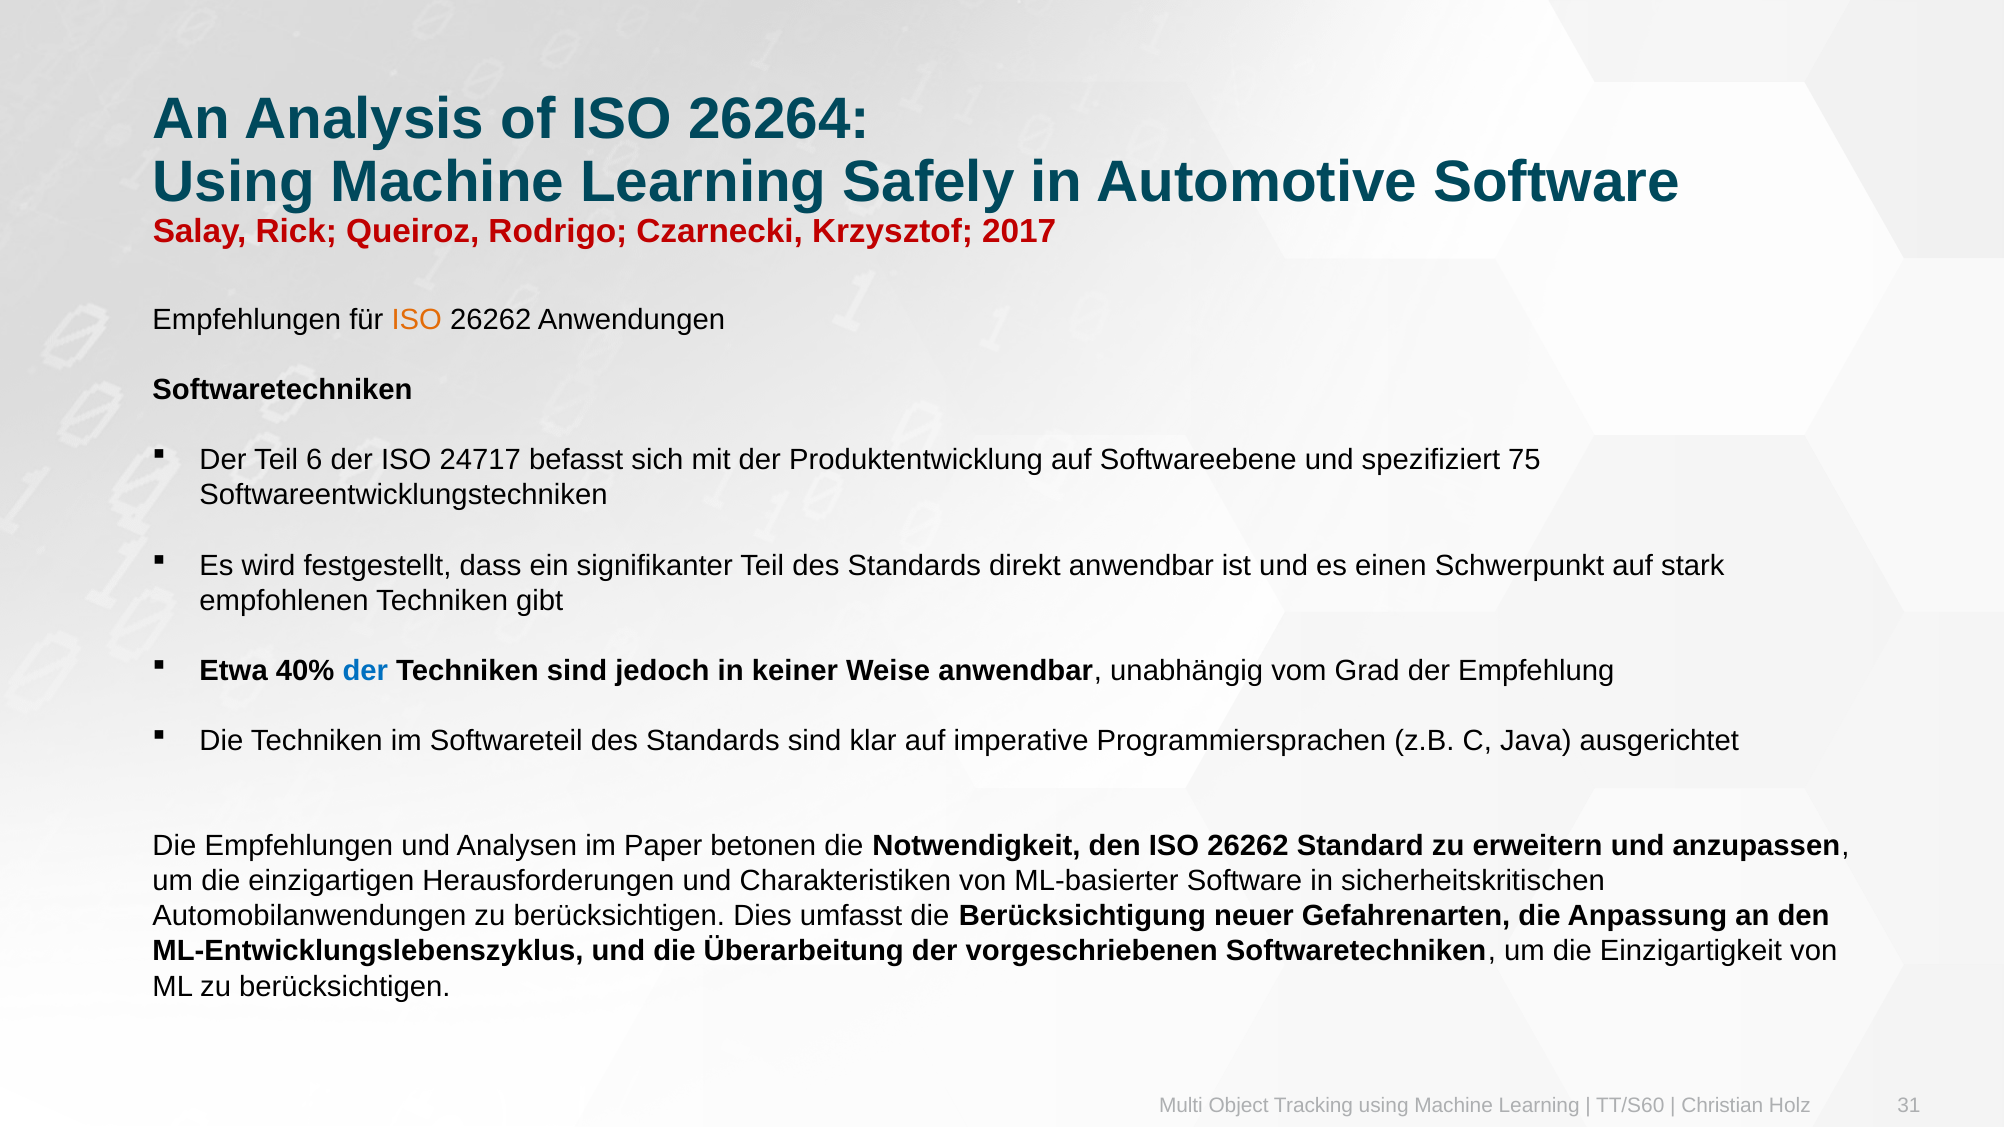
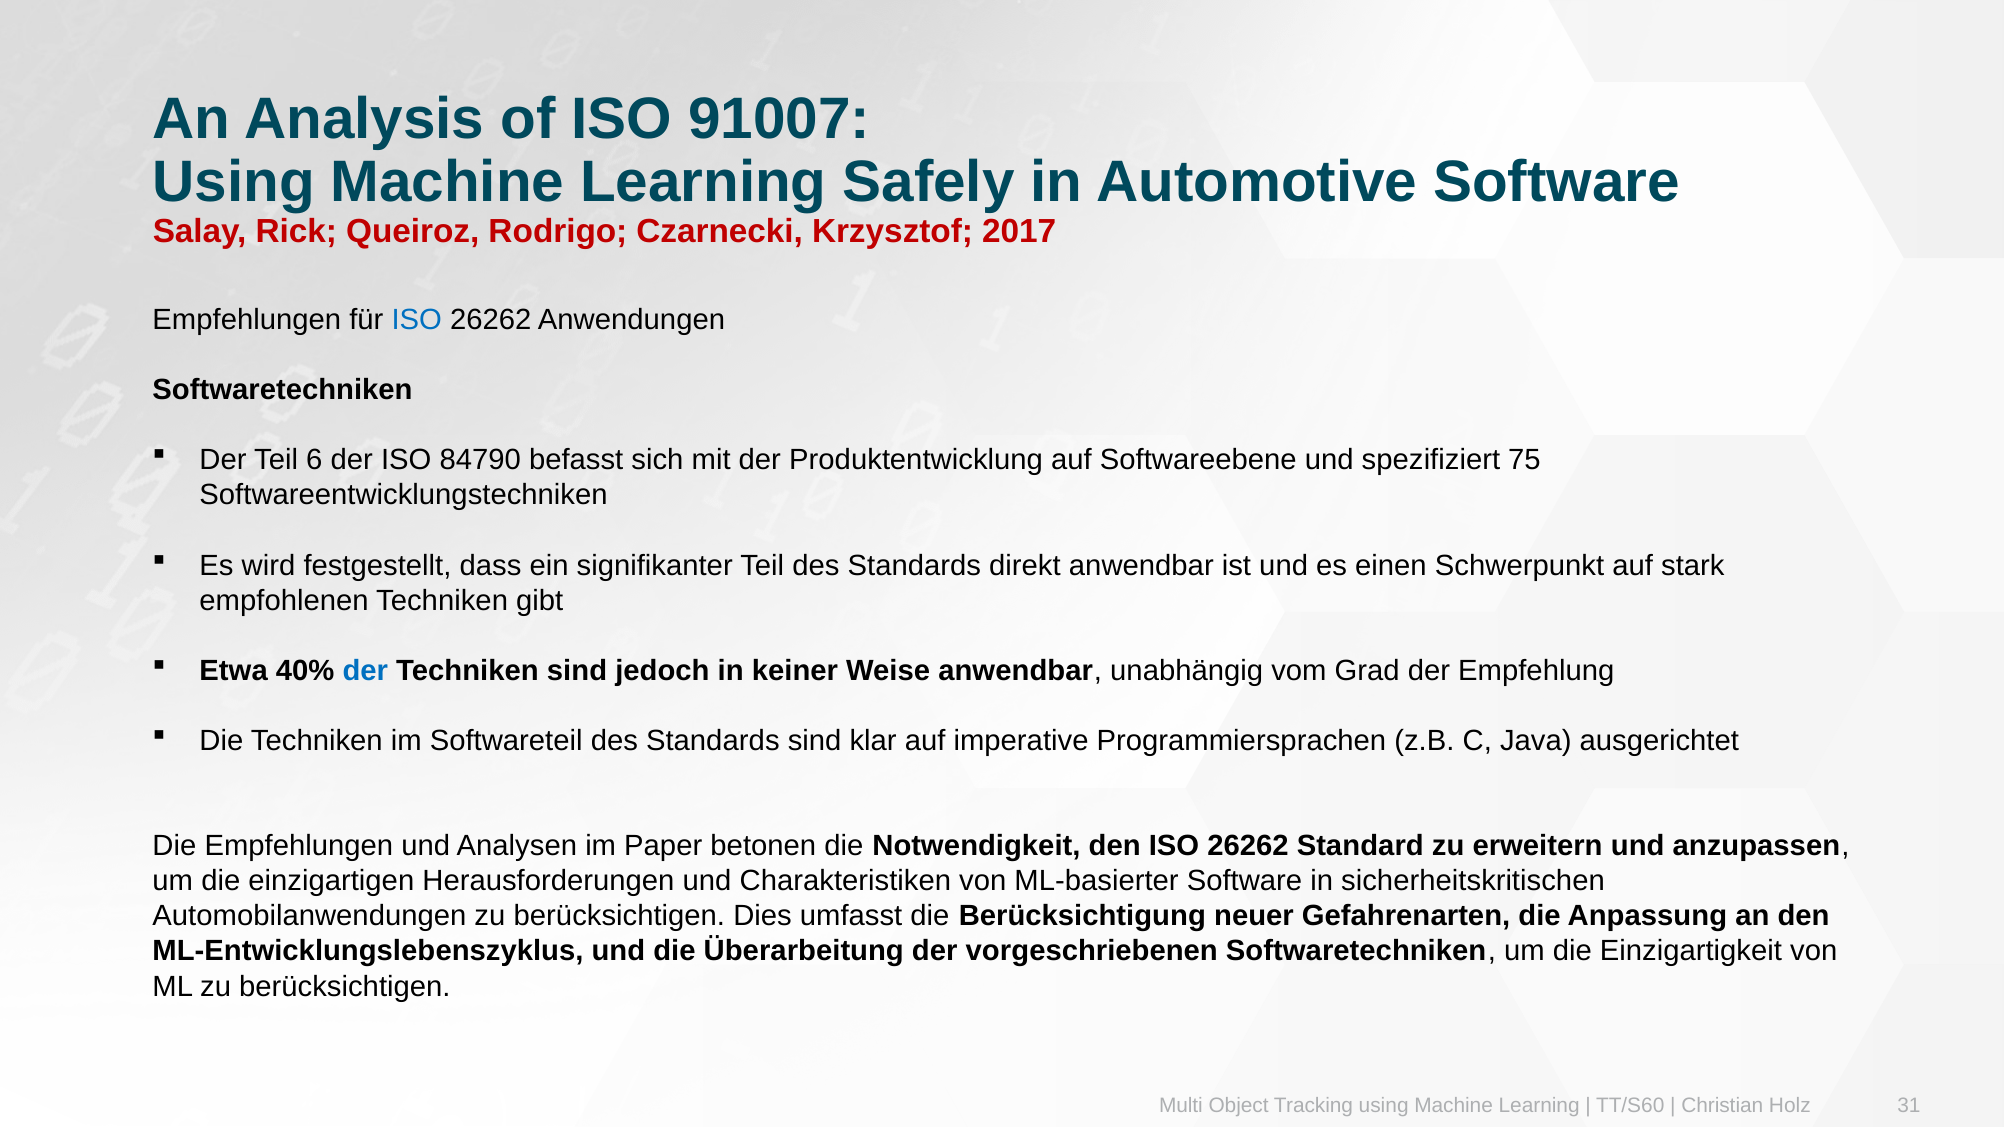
26264: 26264 -> 91007 (779, 119)
ISO colour: orange -> blue (417, 320)
24717: 24717 -> 84790 (480, 460)
